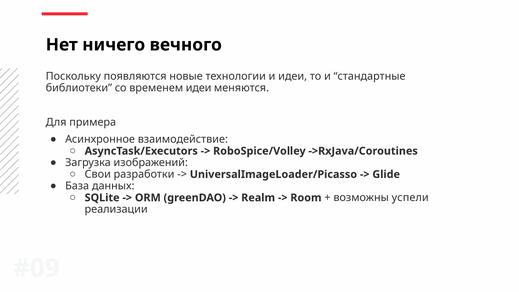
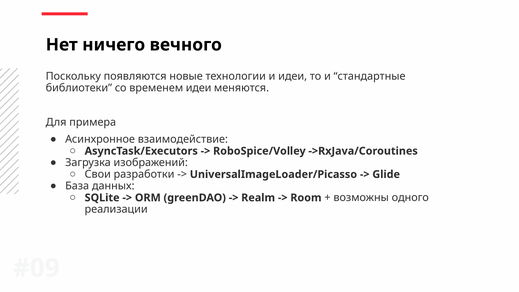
успели: успели -> одного (410, 198)
